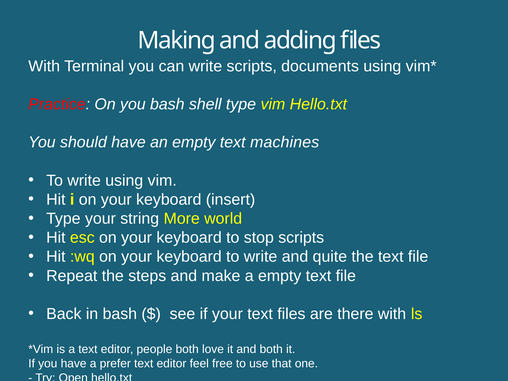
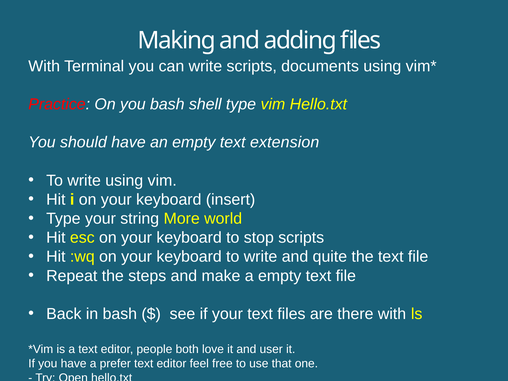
machines: machines -> extension (285, 142)
and both: both -> user (271, 349)
